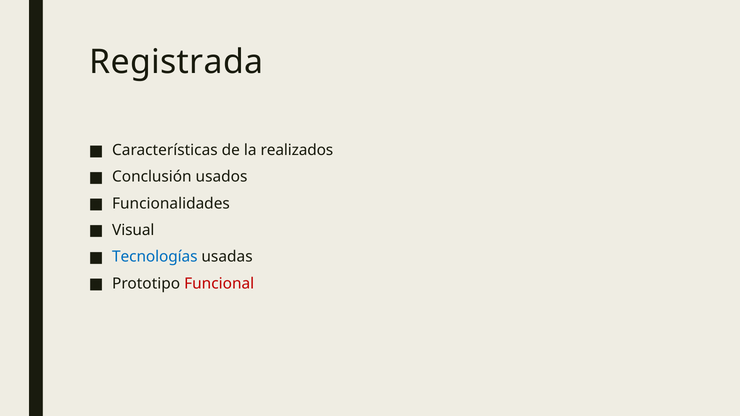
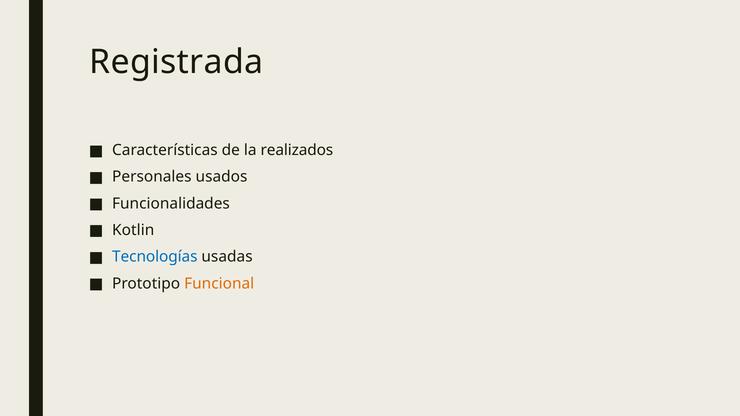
Conclusión: Conclusión -> Personales (152, 177)
Visual: Visual -> Kotlin (133, 230)
Funcional colour: red -> orange (219, 284)
